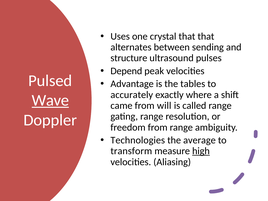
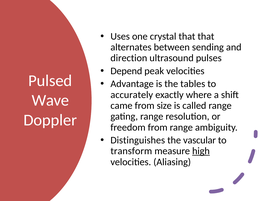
structure: structure -> direction (129, 58)
Wave underline: present -> none (50, 100)
will: will -> size (164, 106)
Technologies: Technologies -> Distinguishes (138, 140)
average: average -> vascular (200, 140)
